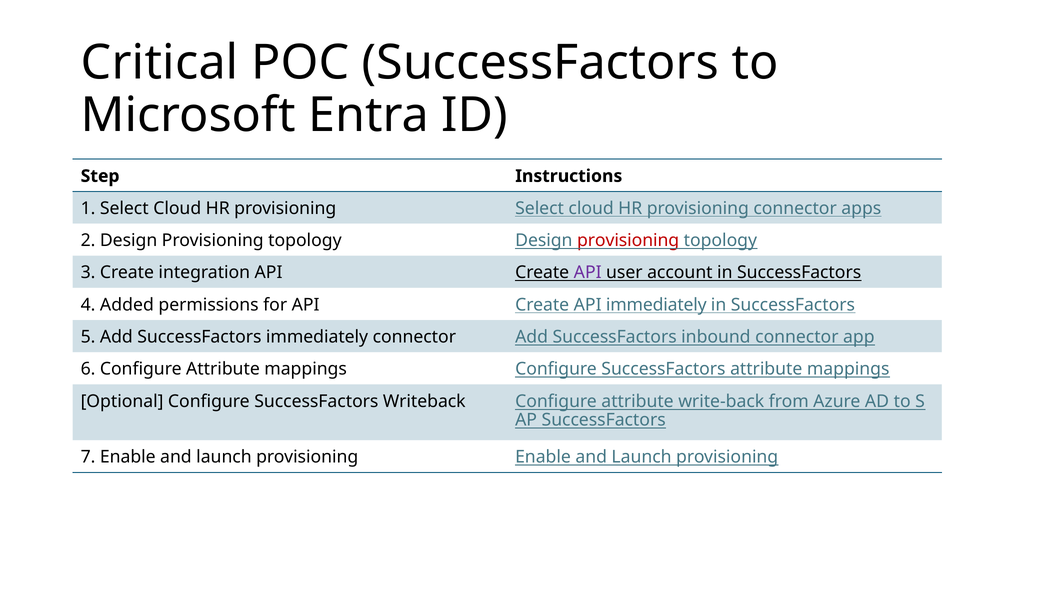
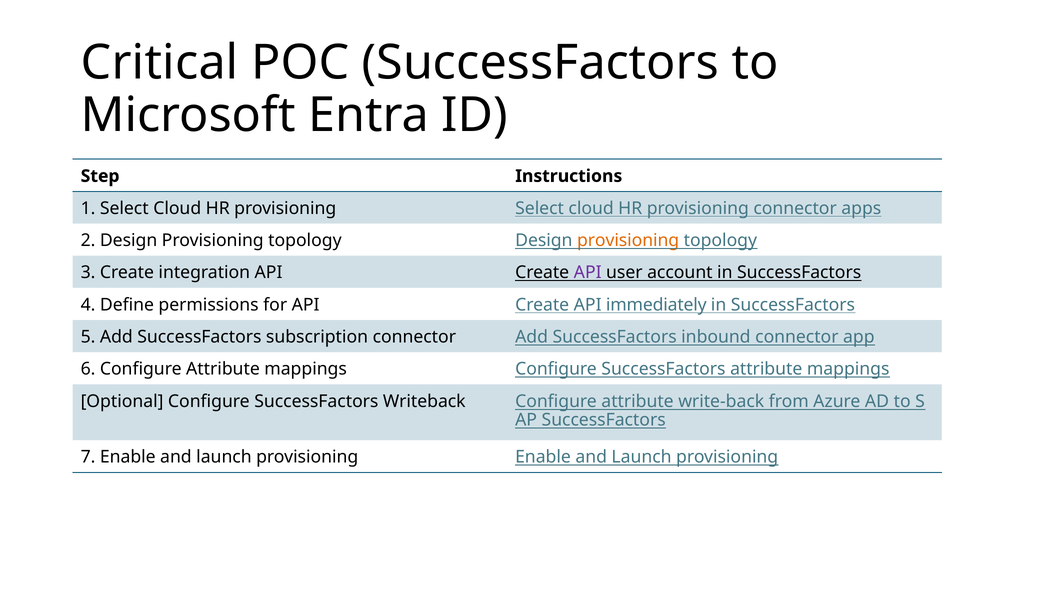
provisioning colour: red -> orange (628, 240)
Added: Added -> Define (127, 305)
SuccessFactors immediately: immediately -> subscription (317, 337)
